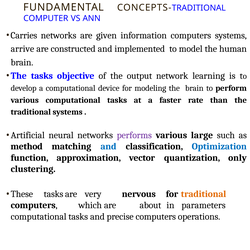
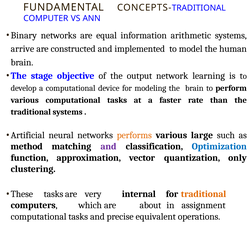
Carries: Carries -> Binary (24, 35)
given: given -> equal (107, 35)
information computers: computers -> arithmetic (191, 35)
The tasks: tasks -> stage (42, 76)
performs colour: purple -> orange (134, 135)
and colour: blue -> purple (108, 146)
nervous: nervous -> internal (139, 194)
parameters: parameters -> assignment (204, 205)
precise computers: computers -> equivalent (156, 217)
